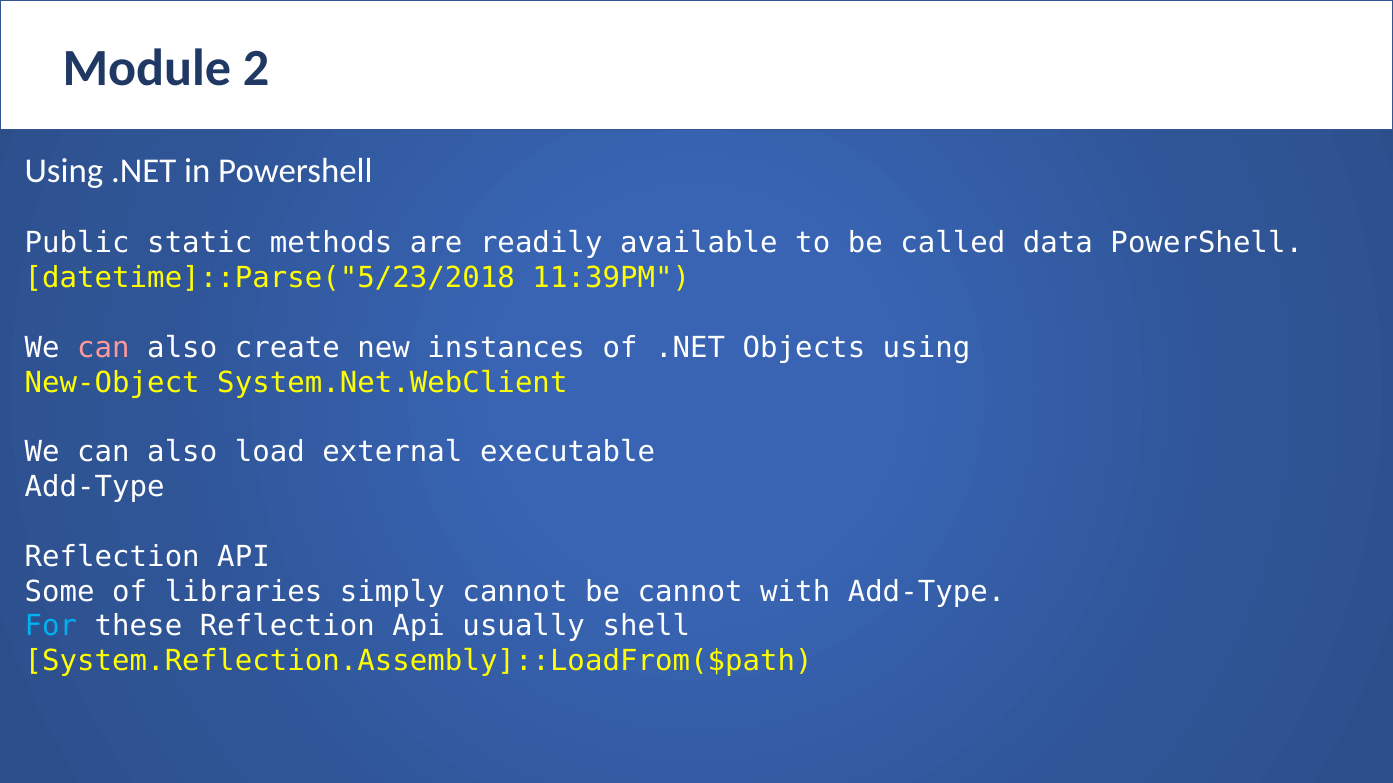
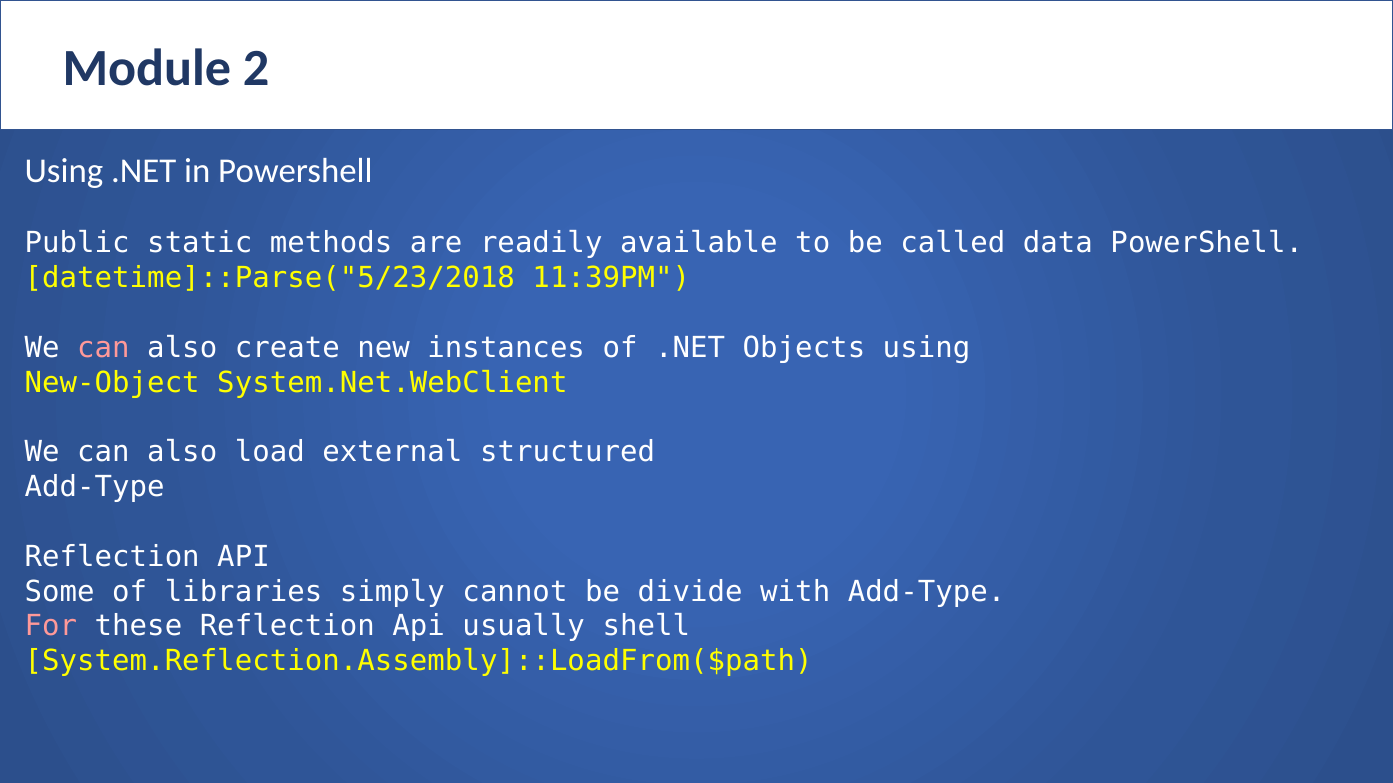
executable: executable -> structured (568, 453)
be cannot: cannot -> divide (690, 592)
For colour: light blue -> pink (51, 627)
